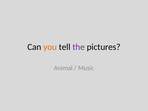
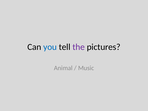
you colour: orange -> blue (50, 47)
